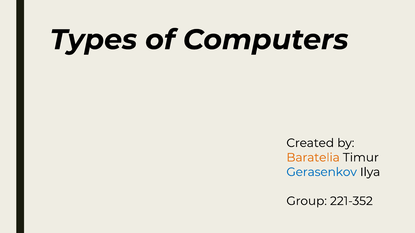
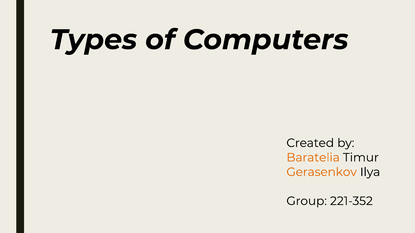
Gerasenkov colour: blue -> orange (322, 172)
